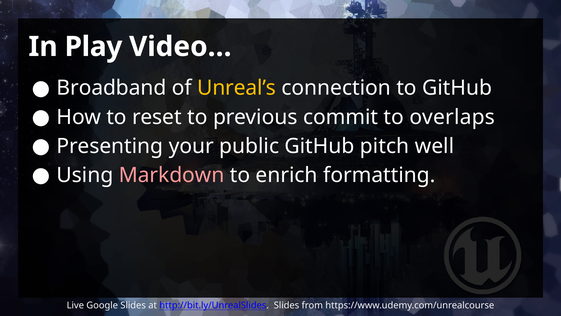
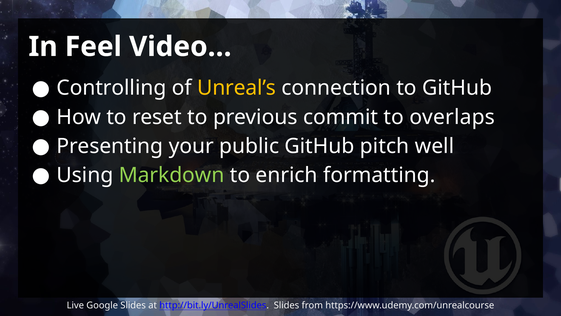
Play: Play -> Feel (93, 47)
Broadband: Broadband -> Controlling (111, 88)
Markdown colour: pink -> light green (172, 175)
